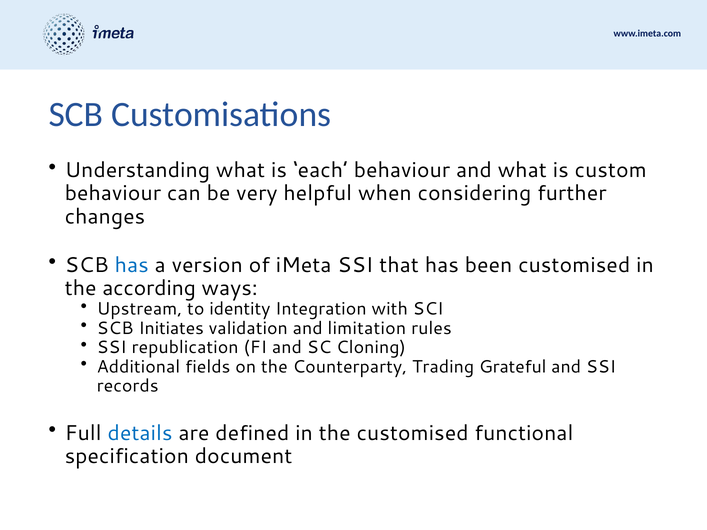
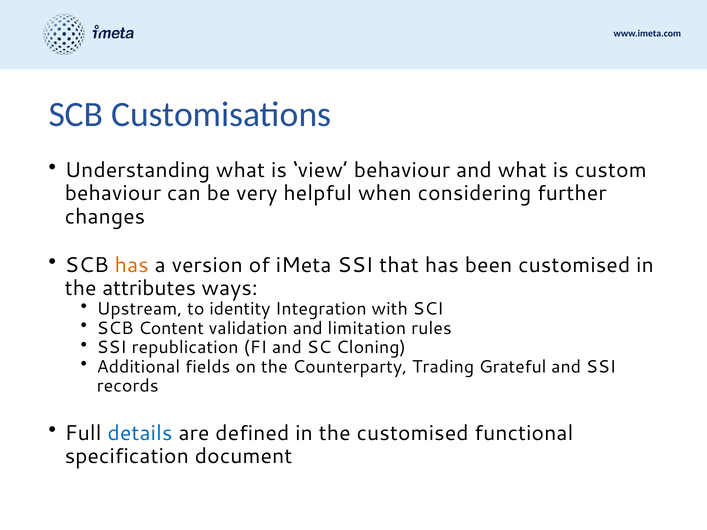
each: each -> view (320, 170)
has colour: blue -> orange (132, 265)
according: according -> attributes (149, 288)
Initiates: Initiates -> Content (171, 328)
